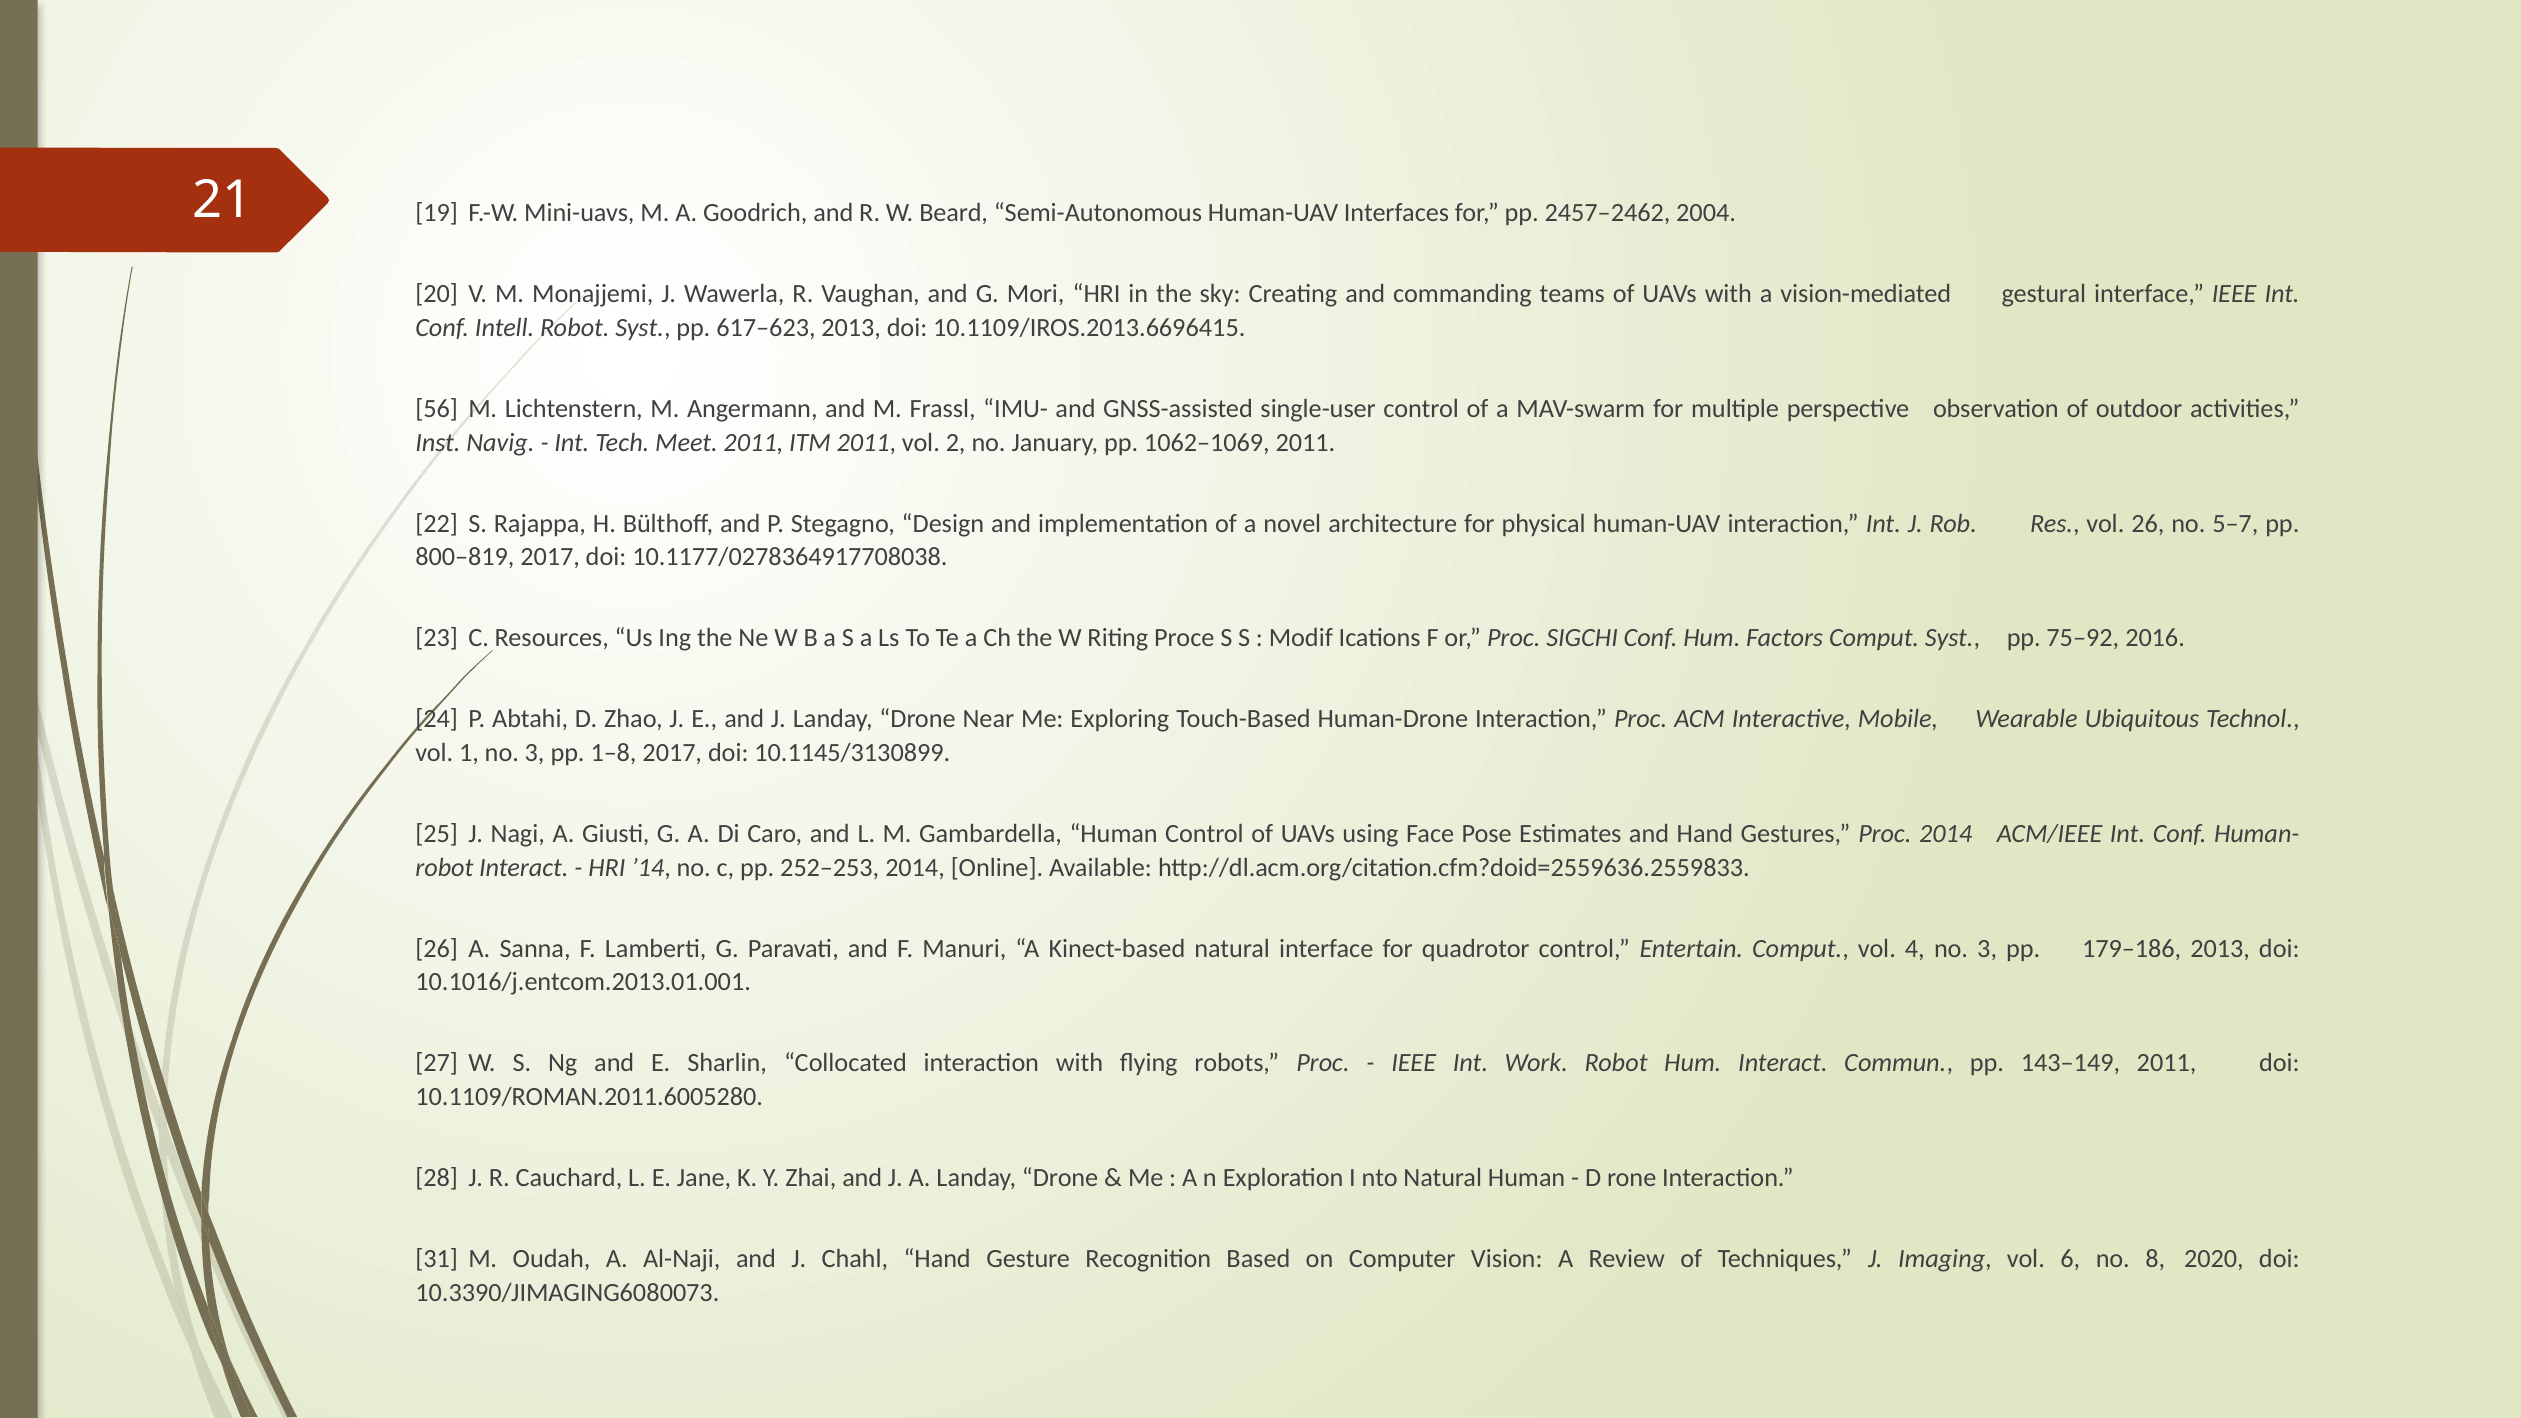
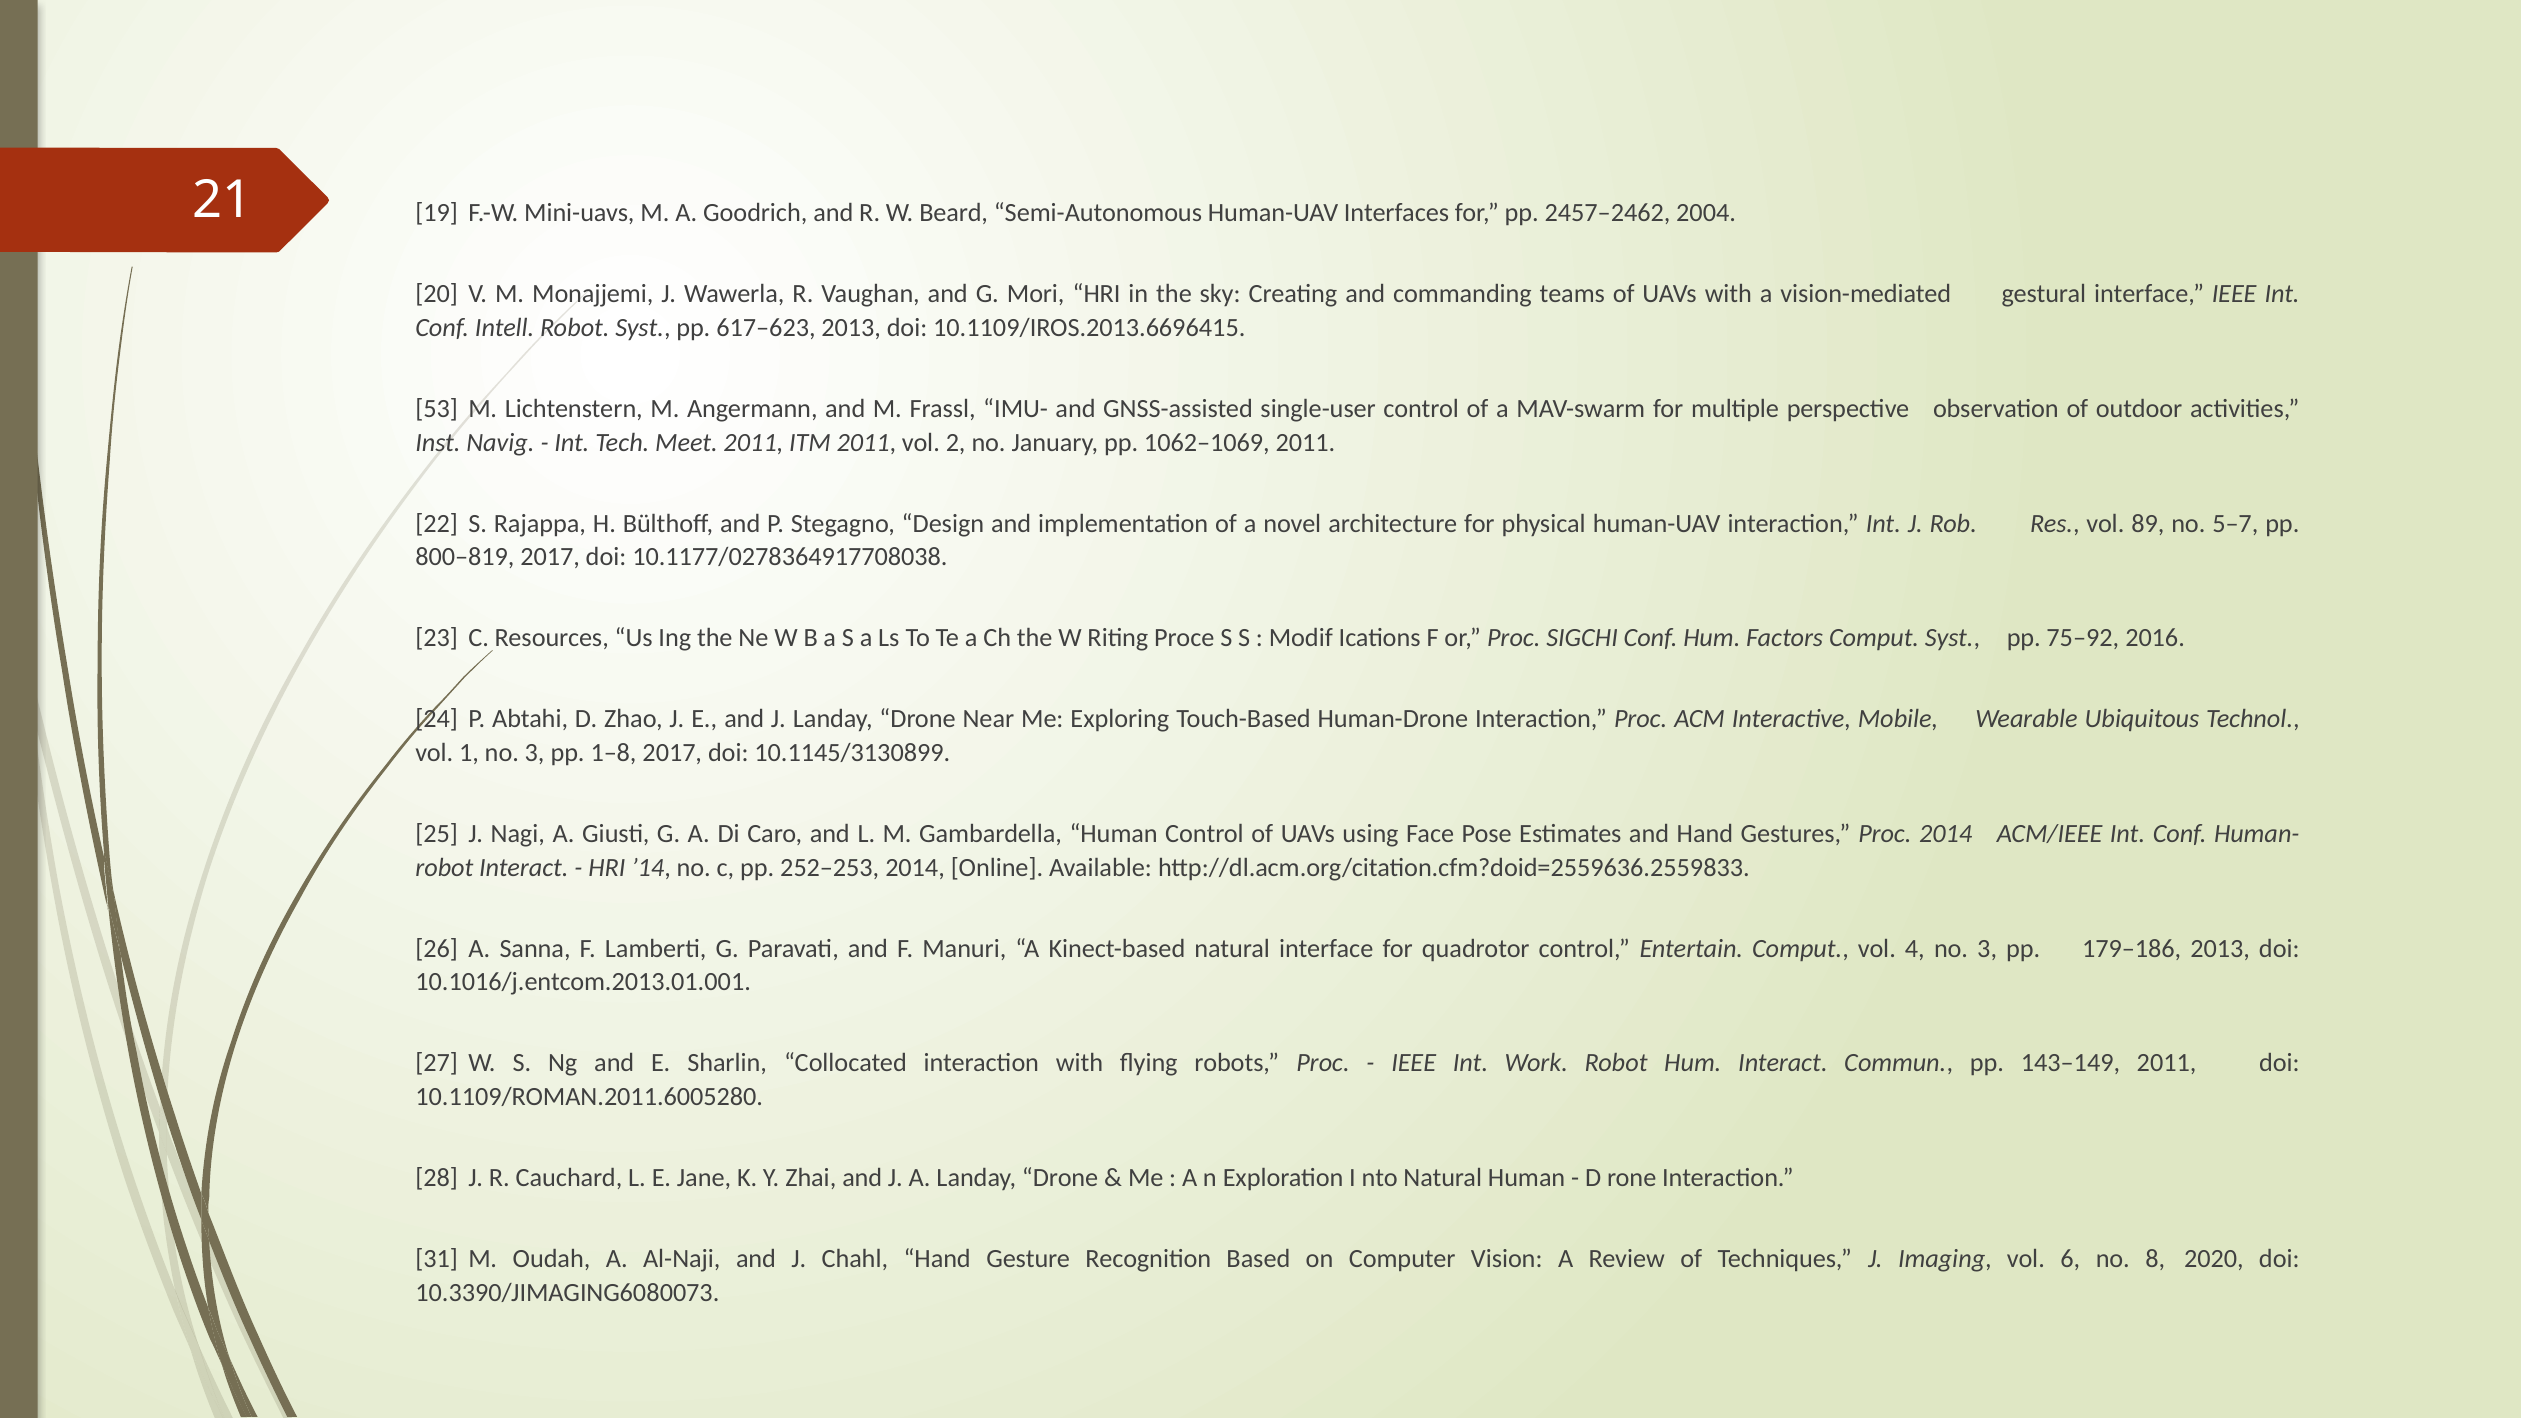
56: 56 -> 53 (437, 409)
vol 26: 26 -> 89 (2148, 523)
